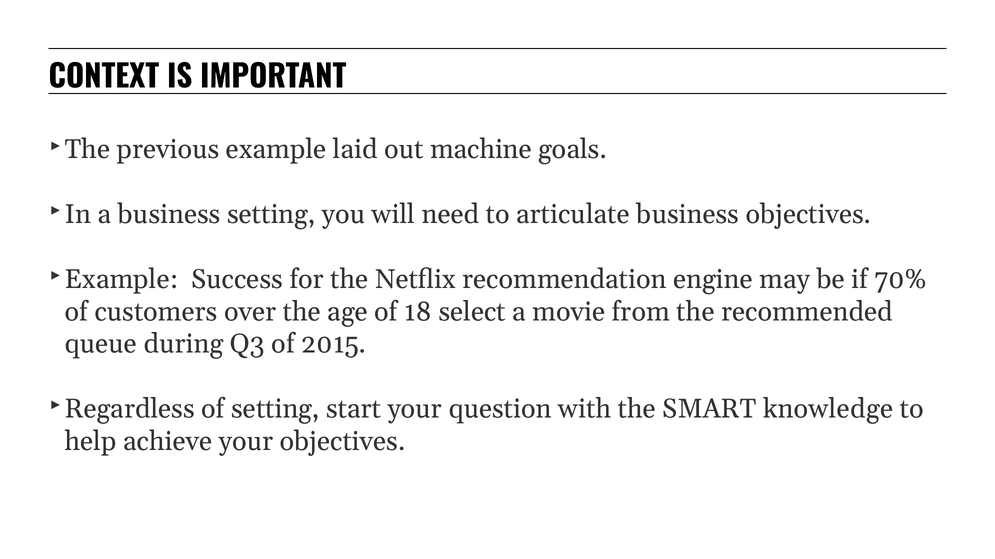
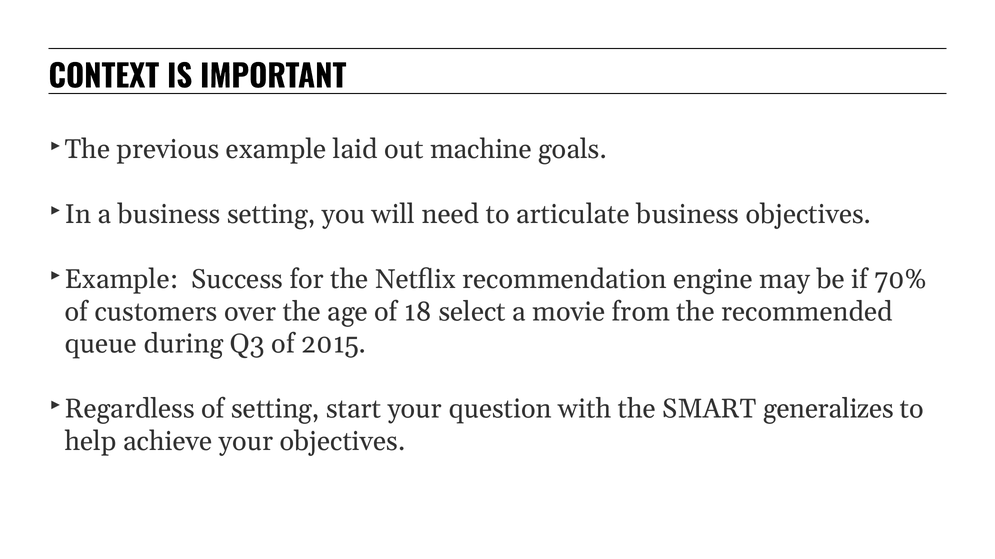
knowledge: knowledge -> generalizes (828, 409)
